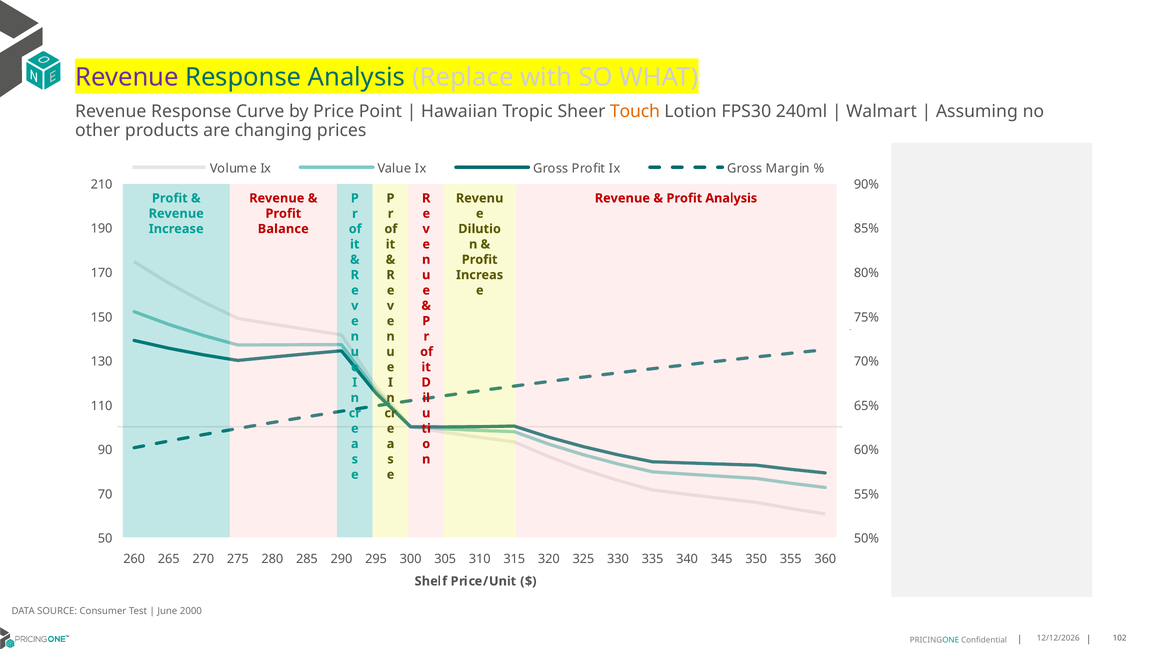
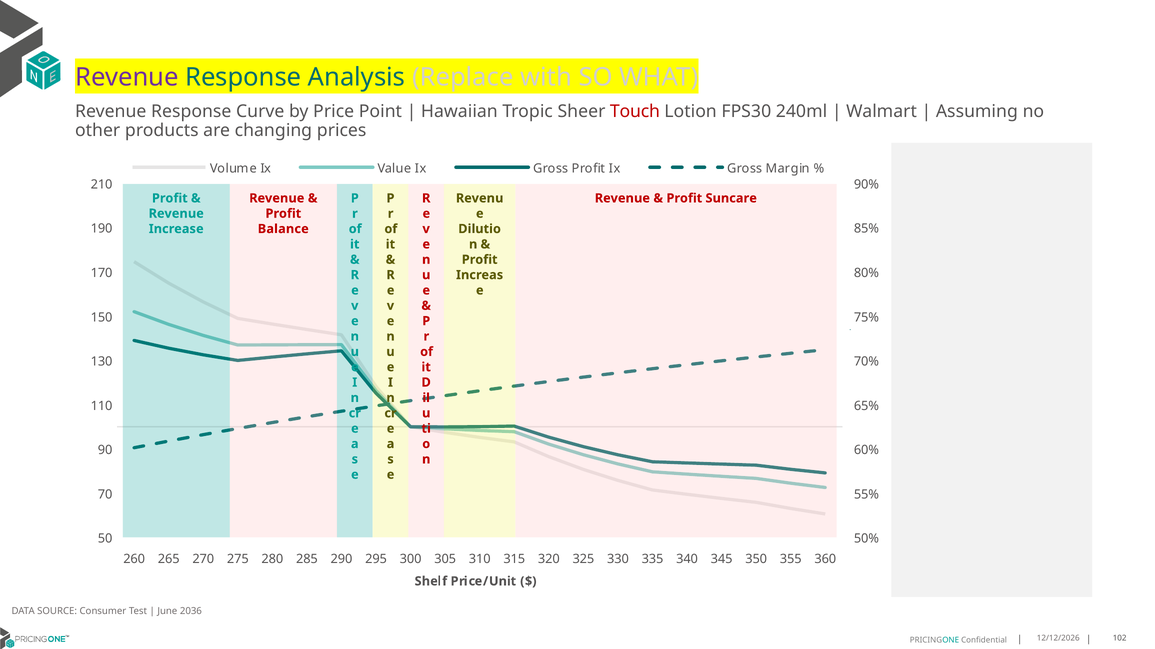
Touch colour: orange -> red (635, 112)
Profit Analysis: Analysis -> Suncare (731, 198)
2000: 2000 -> 2036 (191, 612)
